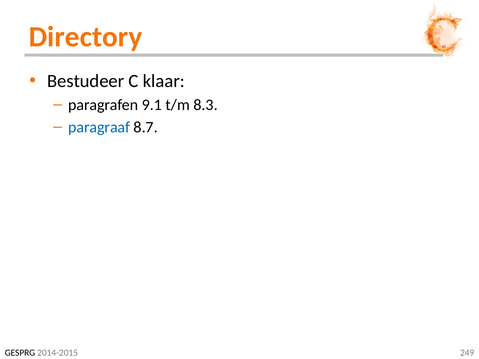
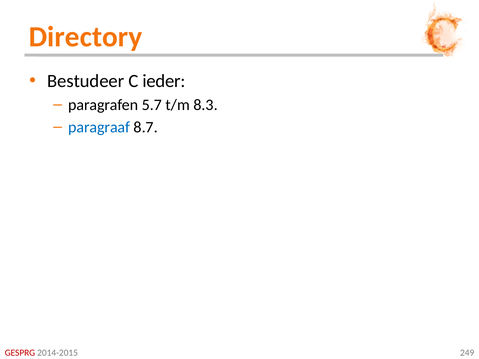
klaar: klaar -> ieder (164, 81)
9.1: 9.1 -> 5.7 (152, 105)
GESPRG colour: black -> red (20, 353)
